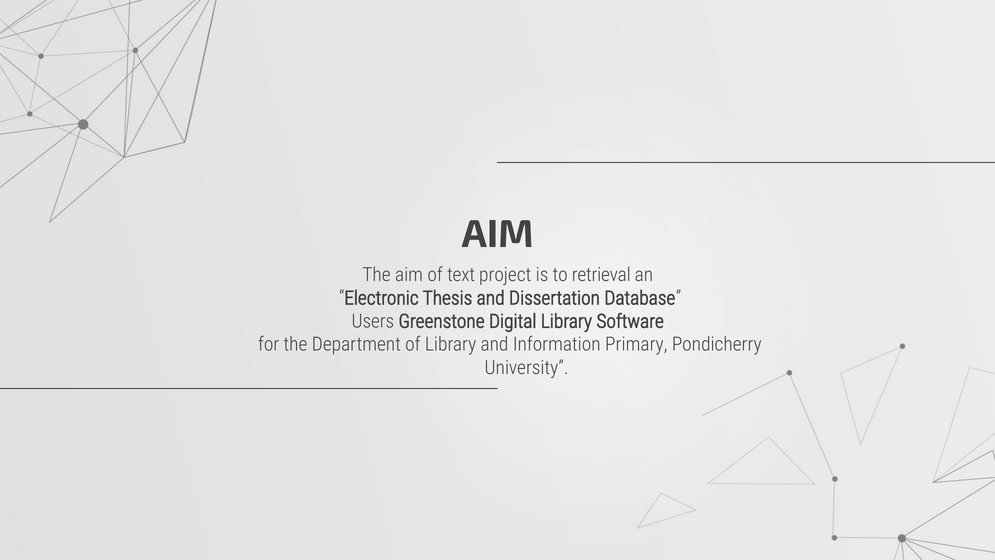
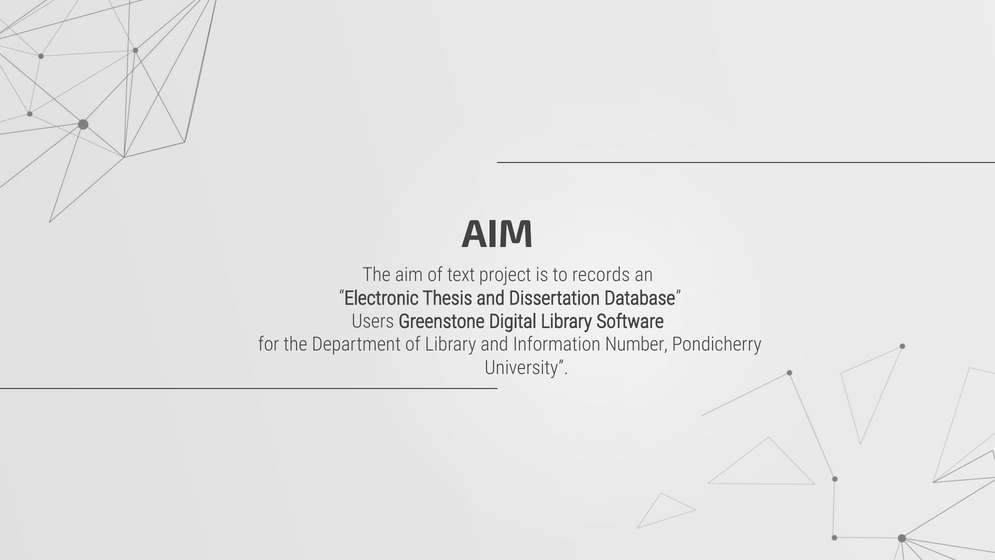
retrieval: retrieval -> records (601, 275)
Primary: Primary -> Number (636, 344)
